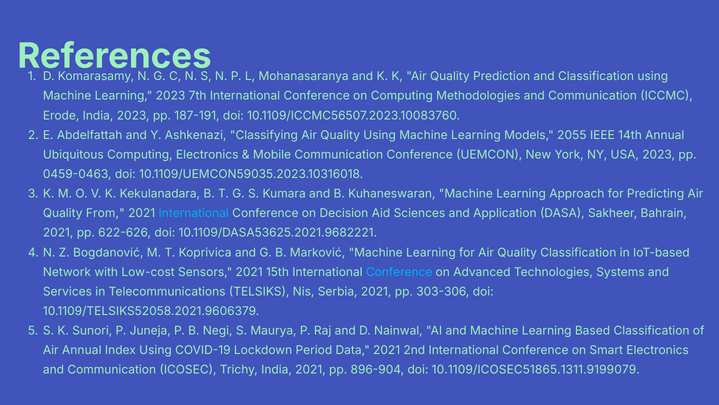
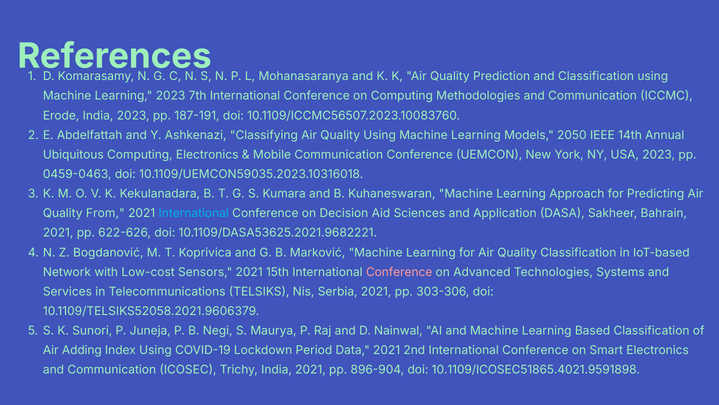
2055: 2055 -> 2050 (572, 135)
Conference colour: light blue -> pink (399, 272)
Air Annual: Annual -> Adding (82, 350)
10.1109/ICOSEC51865.1311.9199079: 10.1109/ICOSEC51865.1311.9199079 -> 10.1109/ICOSEC51865.4021.9591898 (536, 369)
